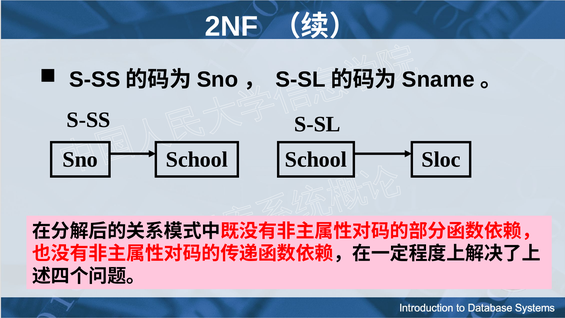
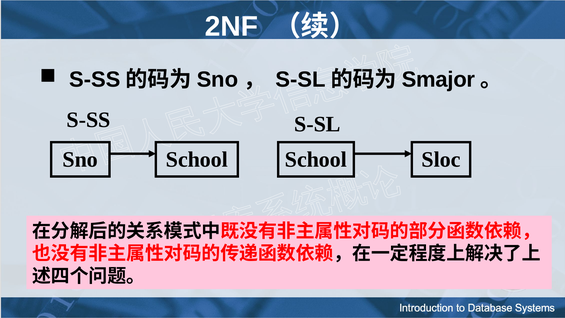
Sname: Sname -> Smajor (438, 80)
